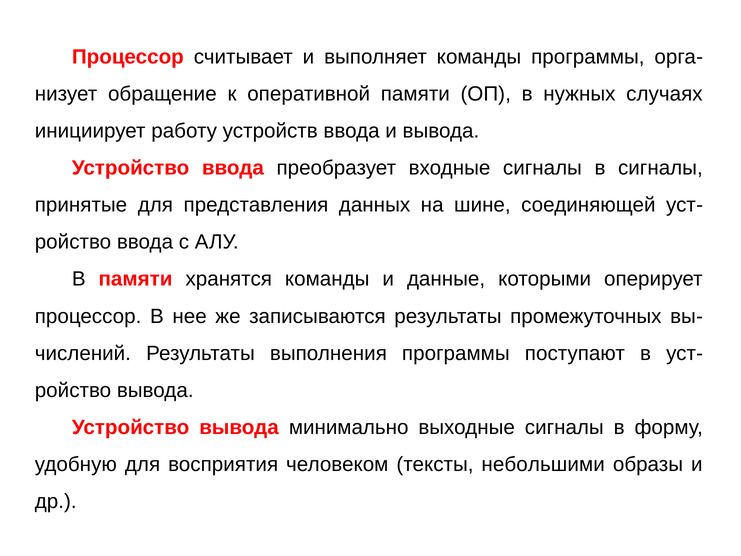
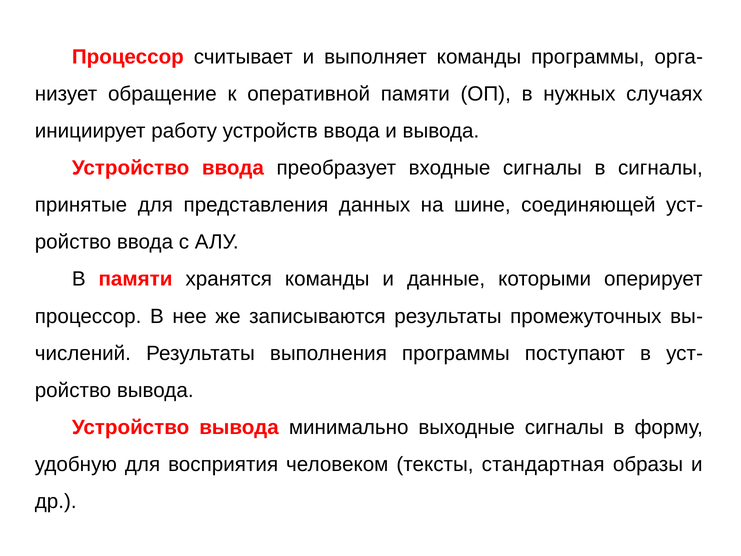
небольшими: небольшими -> стандартная (543, 464)
